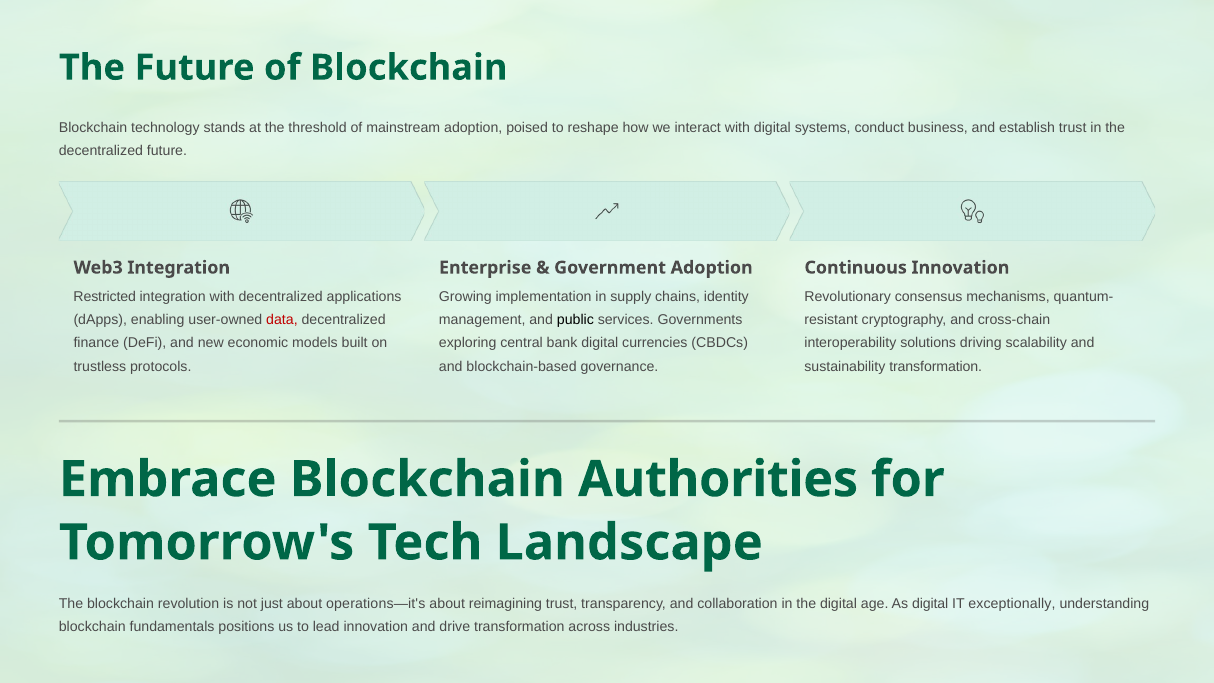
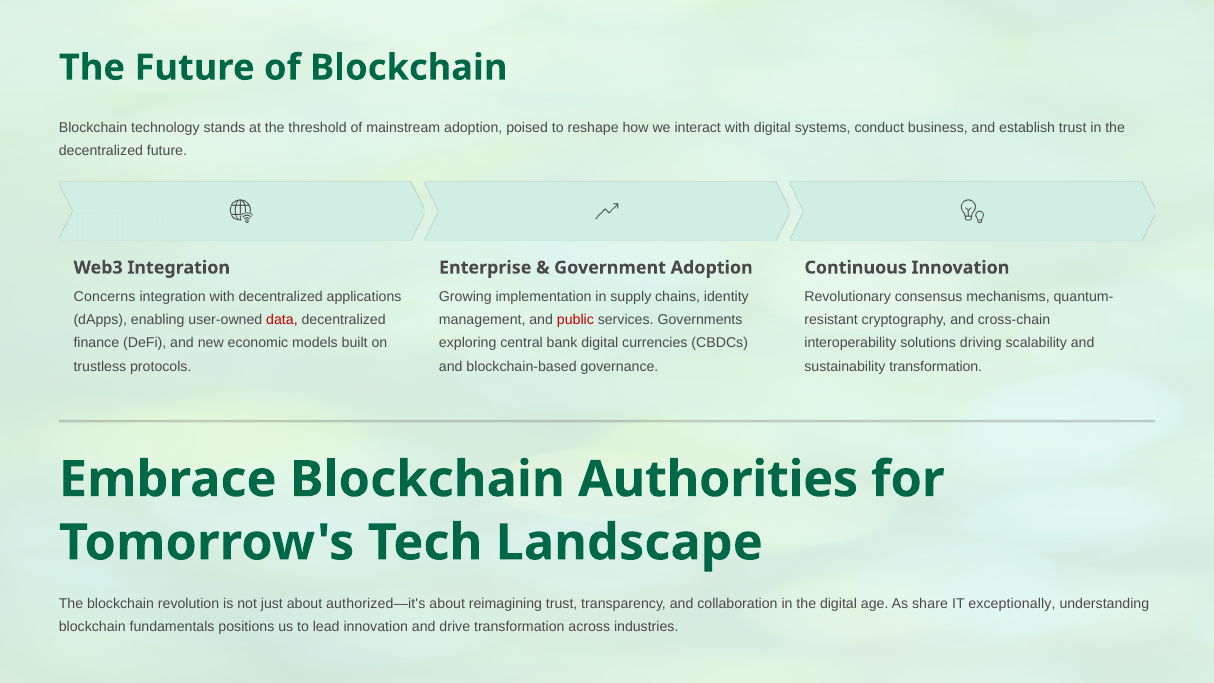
Restricted: Restricted -> Concerns (105, 297)
public colour: black -> red (575, 320)
operations—it's: operations—it's -> authorized—it's (376, 603)
As digital: digital -> share (930, 603)
